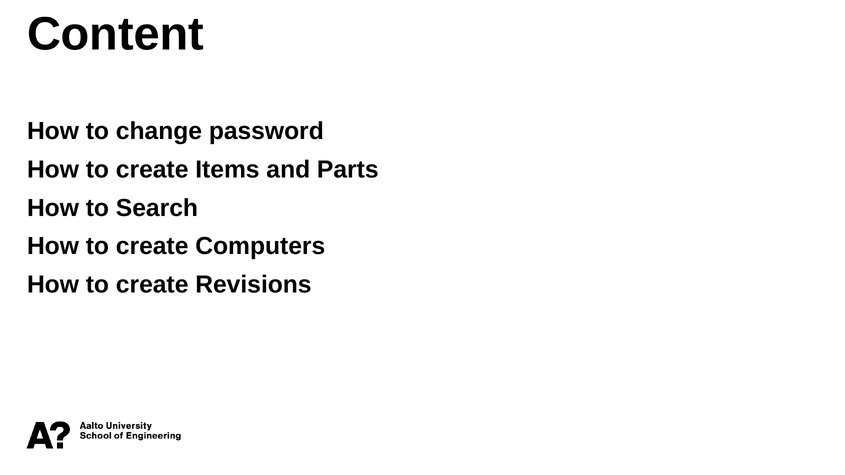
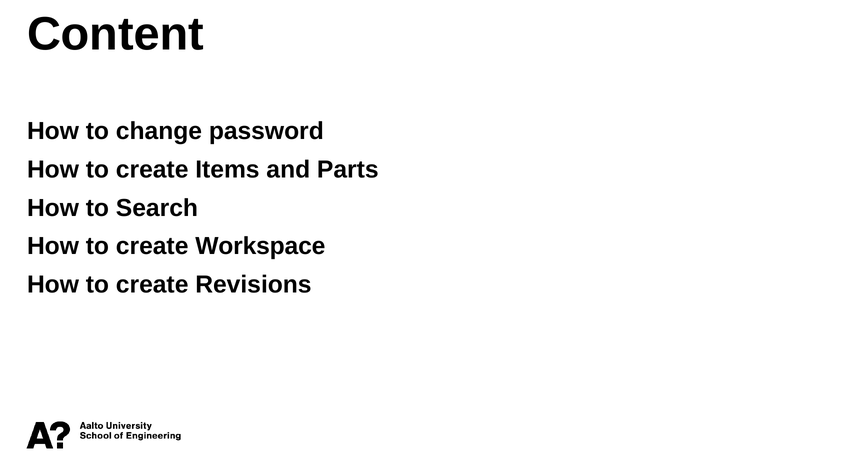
Computers: Computers -> Workspace (260, 246)
